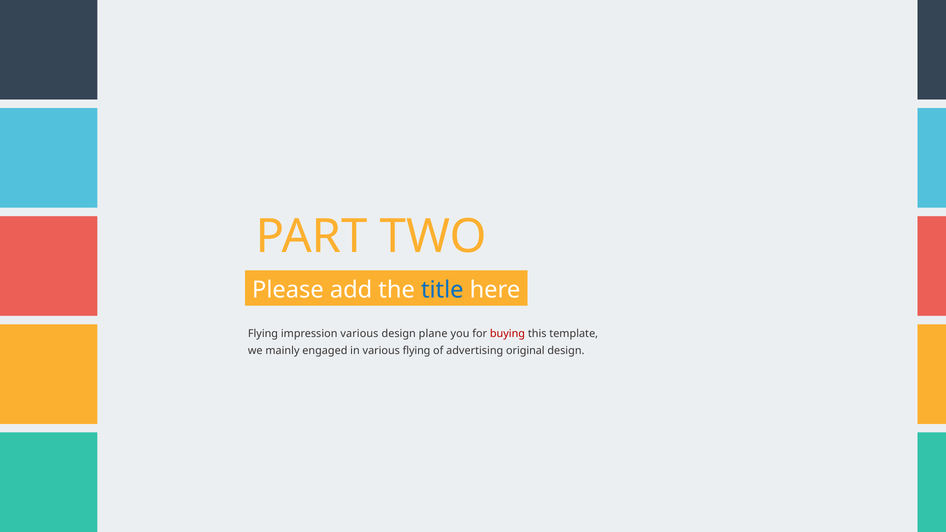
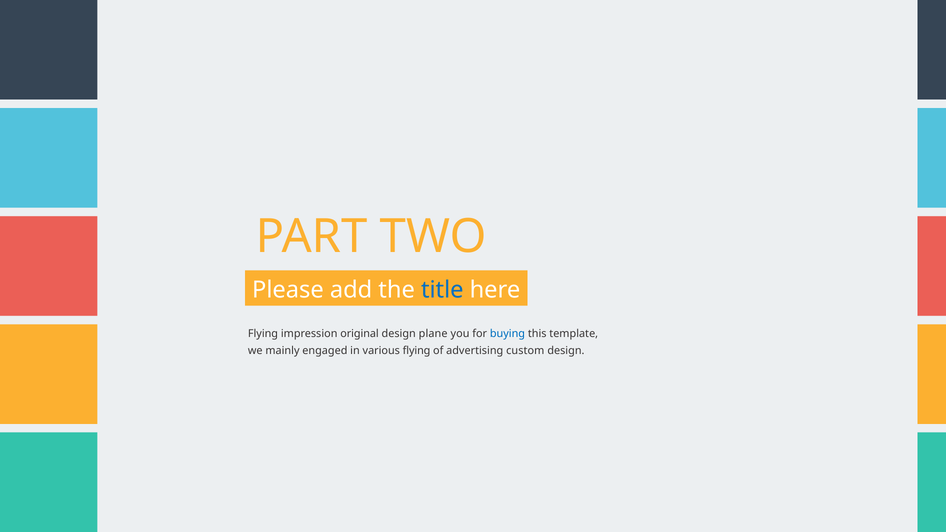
impression various: various -> original (360, 334)
buying colour: red -> blue (507, 334)
original: original -> custom (525, 351)
